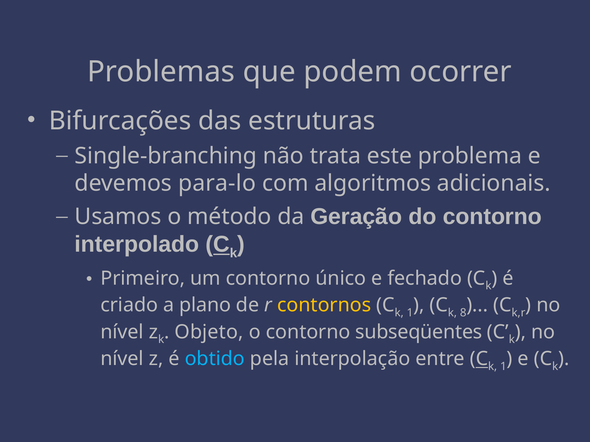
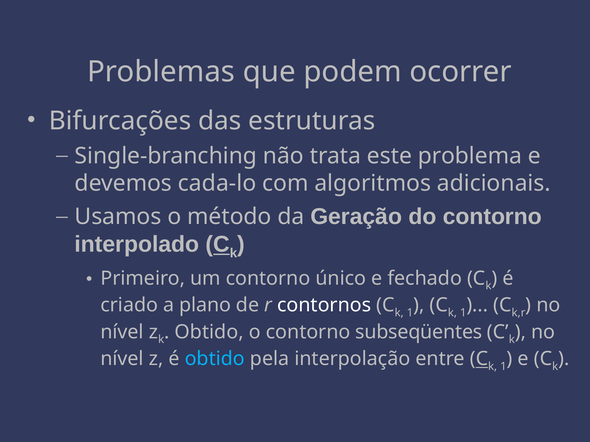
para-lo: para-lo -> cada-lo (217, 184)
contornos colour: yellow -> white (324, 305)
8: 8 -> 1 (463, 313)
Objeto: Objeto -> Obtido (209, 332)
